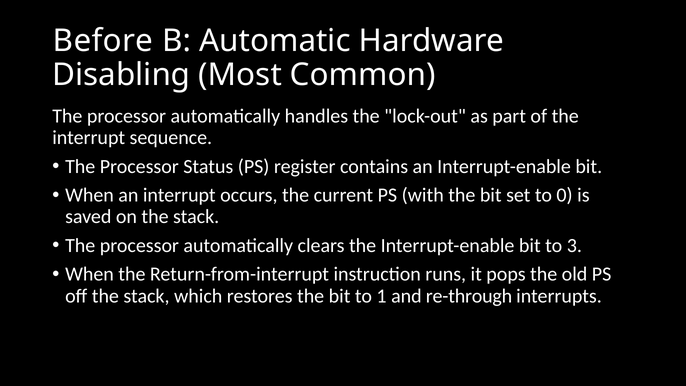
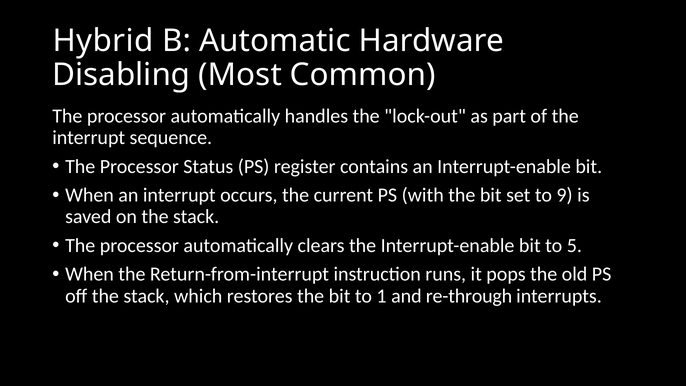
Before: Before -> Hybrid (103, 41)
0: 0 -> 9 (565, 195)
3: 3 -> 5 (574, 245)
